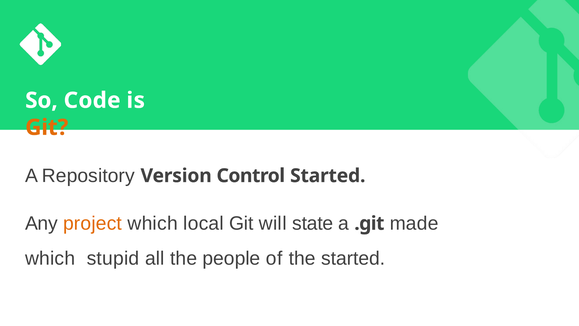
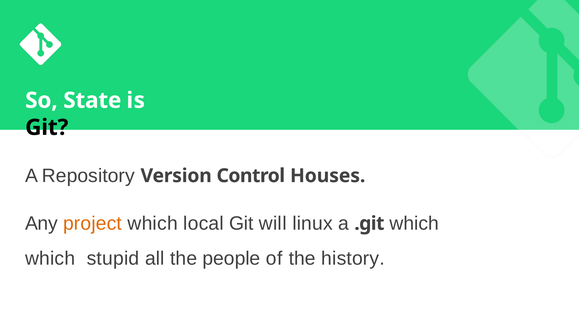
Code: Code -> State (92, 100)
Git colour: orange -> black (47, 127)
Control Started: Started -> Houses (328, 176)
state: state -> linux (313, 223)
.git made: made -> which (414, 223)
the started: started -> history (353, 258)
